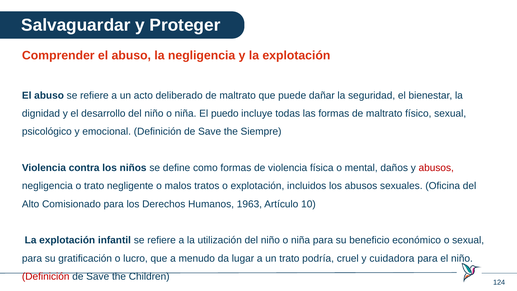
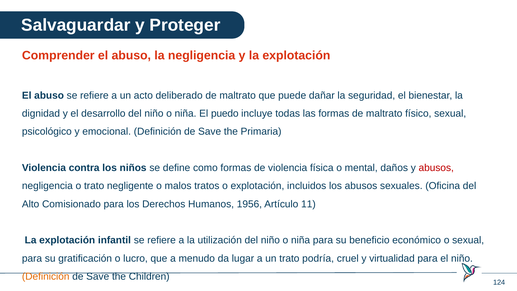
Siempre: Siempre -> Primaria (261, 132)
1963: 1963 -> 1956 (249, 204)
10: 10 -> 11 (308, 204)
cuidadora: cuidadora -> virtualidad (392, 258)
Definición colour: red -> orange (46, 276)
